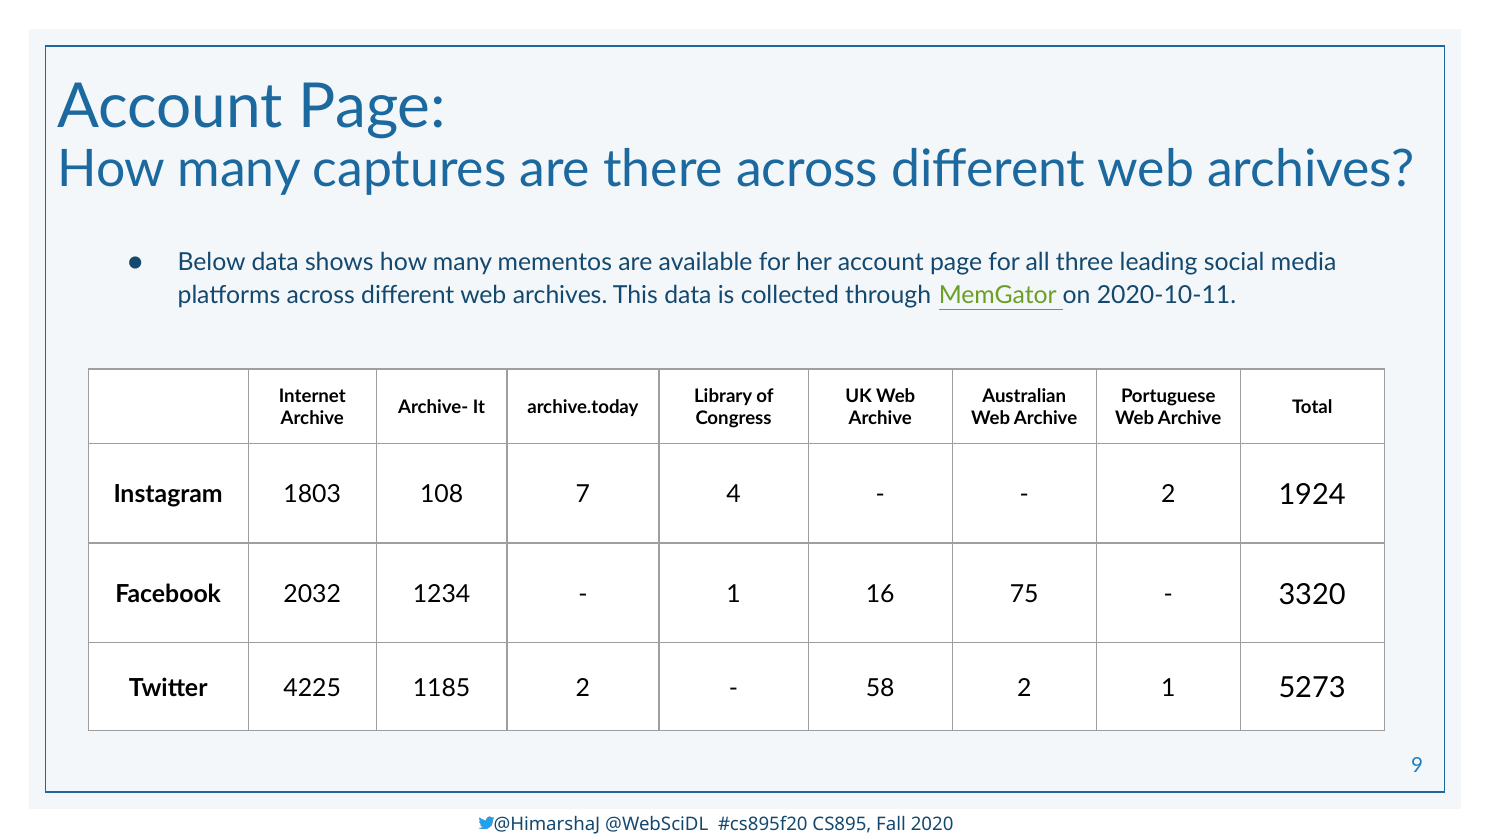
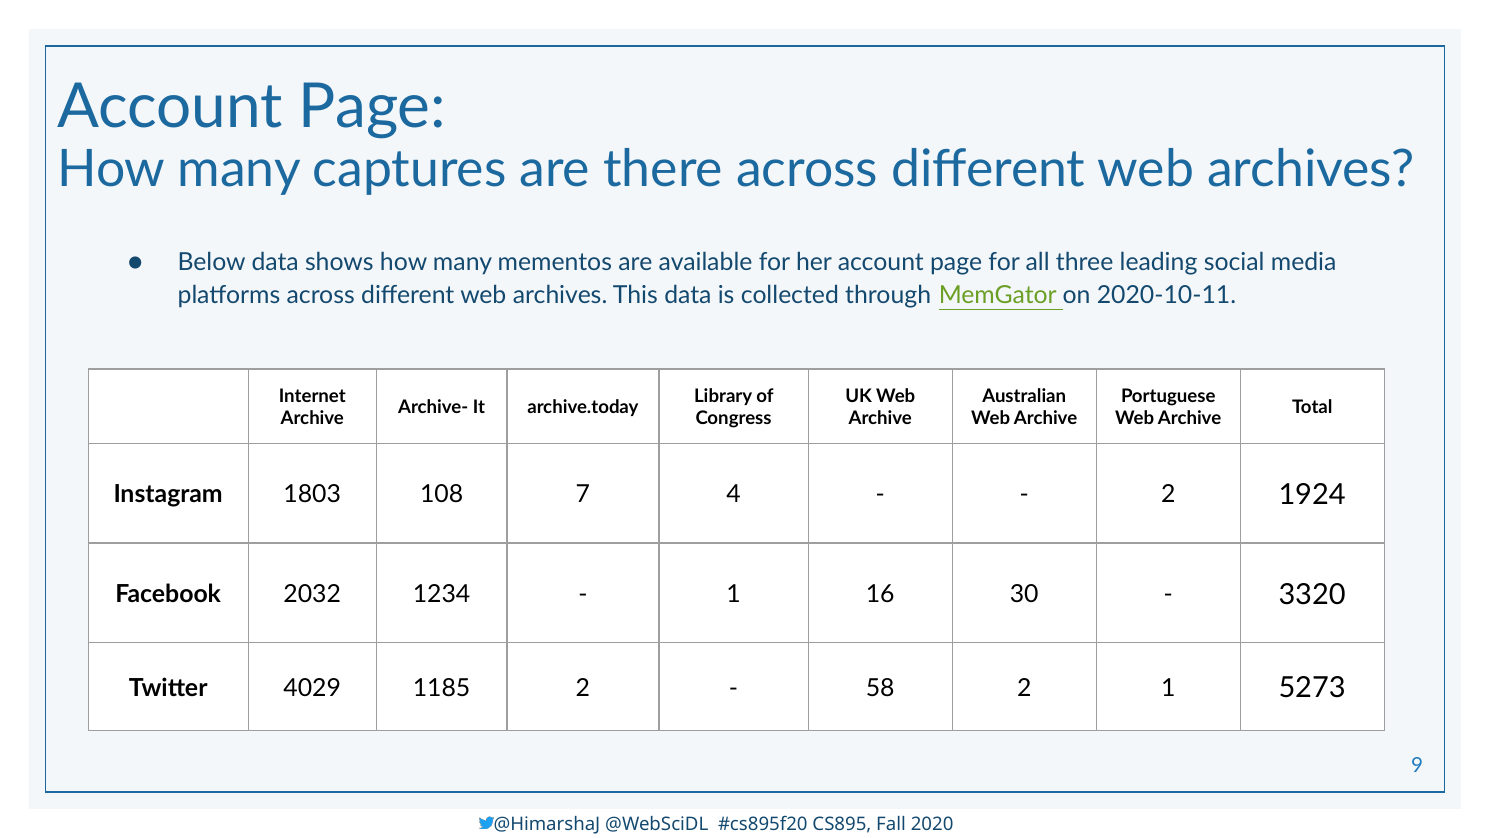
75: 75 -> 30 (1024, 594)
4225: 4225 -> 4029 (312, 688)
